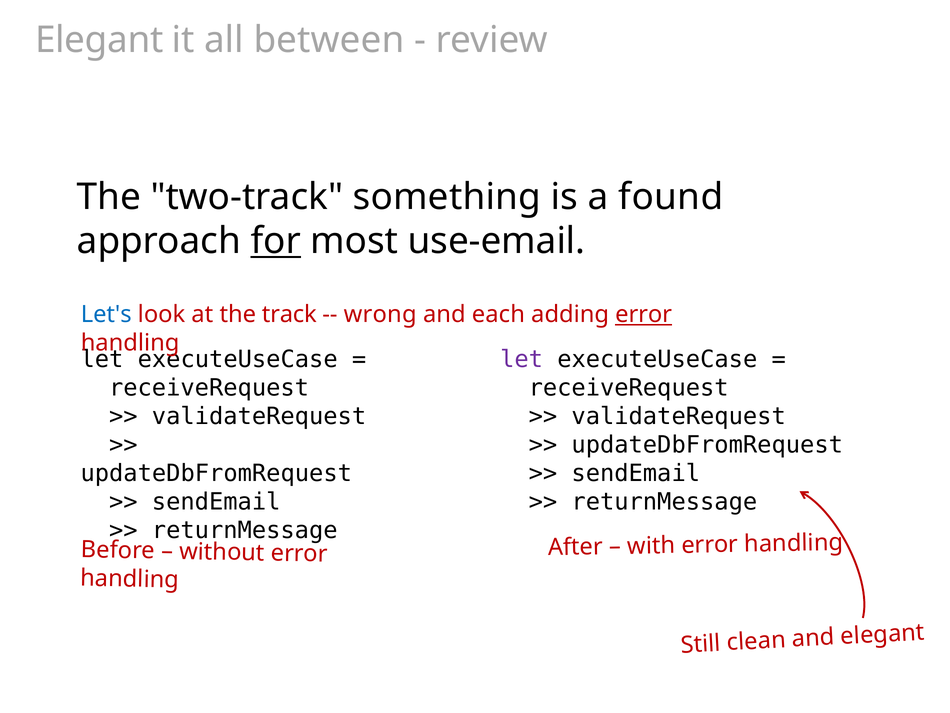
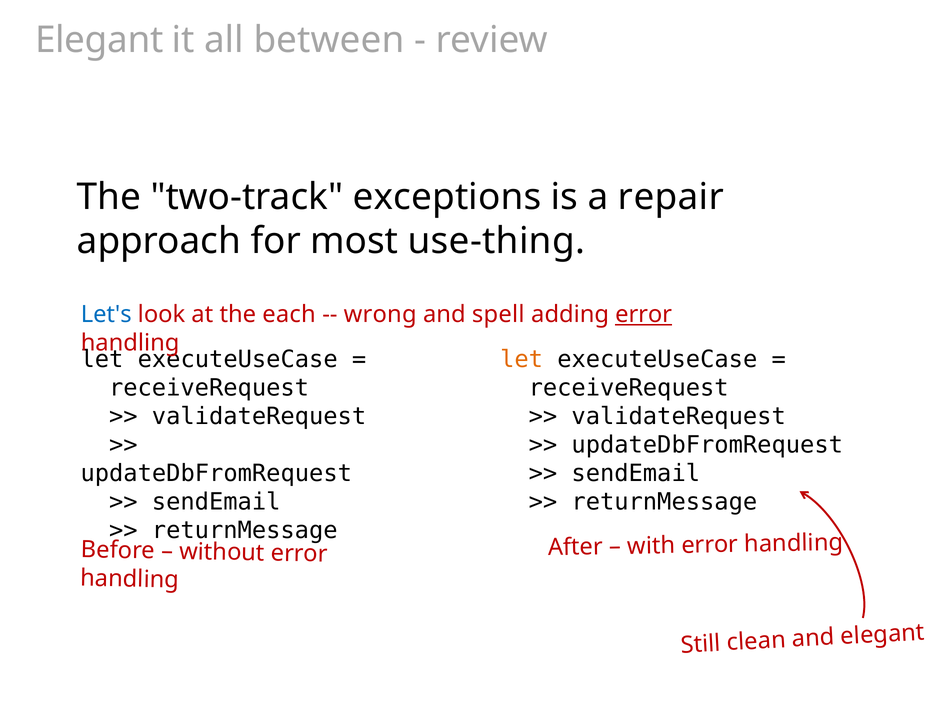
something: something -> exceptions (447, 197)
found: found -> repair (671, 197)
for underline: present -> none (276, 241)
use-email: use-email -> use-thing (496, 241)
track: track -> each (289, 314)
each: each -> spell (498, 314)
let colour: purple -> orange (522, 359)
